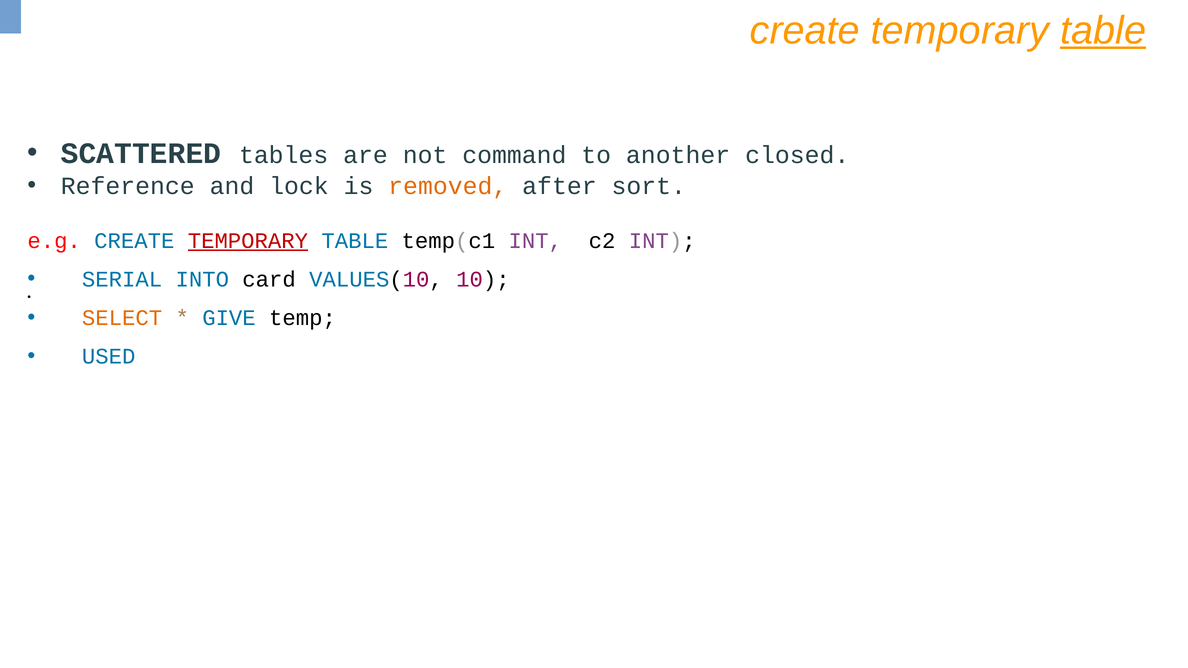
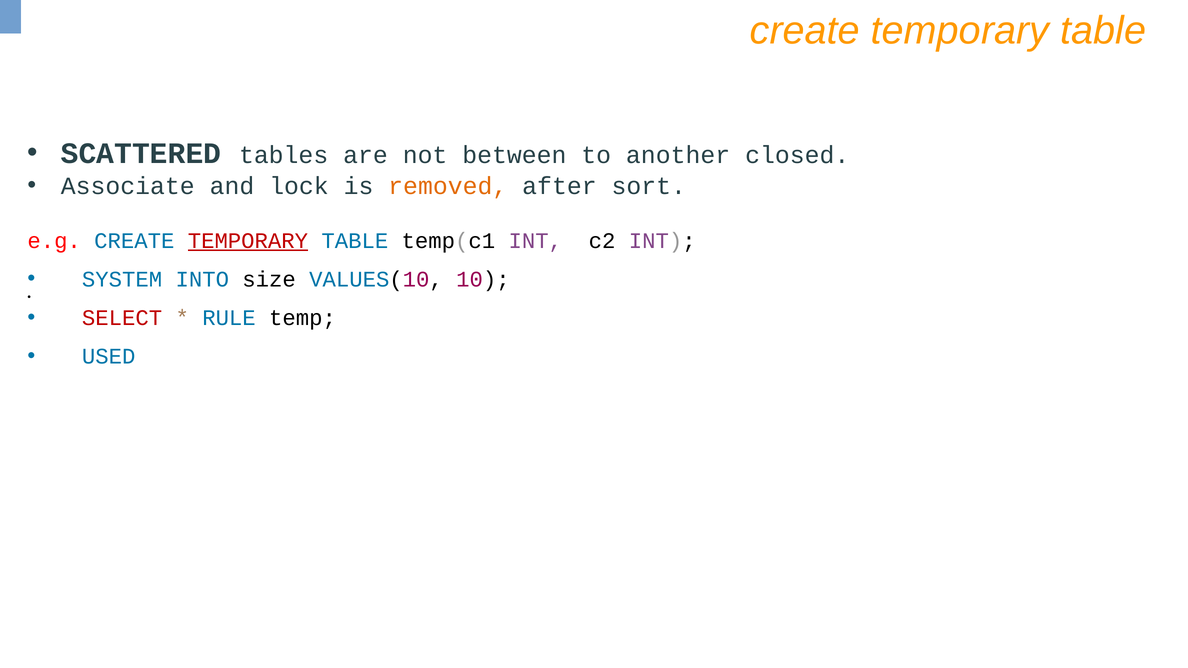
table underline: present -> none (1103, 31)
command: command -> between (514, 155)
Reference: Reference -> Associate (128, 186)
SERIAL: SERIAL -> SYSTEM (122, 279)
card: card -> size (269, 279)
SELECT colour: orange -> red (122, 318)
GIVE: GIVE -> RULE (229, 318)
